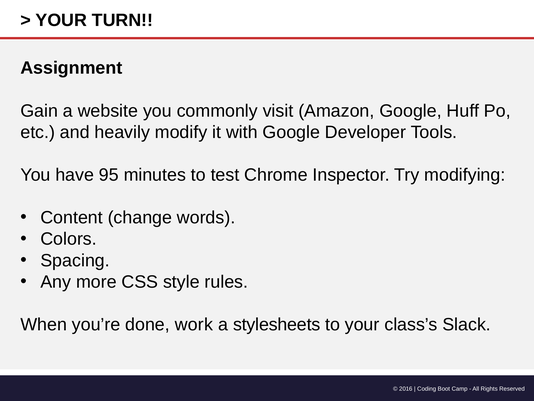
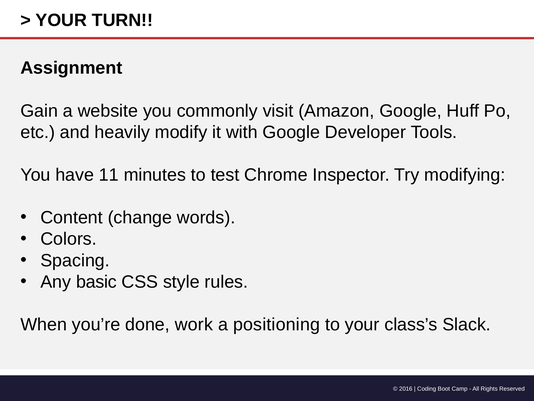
95: 95 -> 11 (109, 175)
more: more -> basic (96, 282)
stylesheets: stylesheets -> positioning (277, 324)
